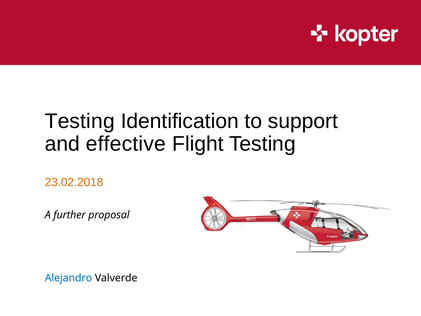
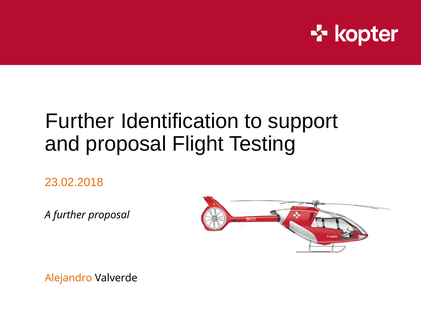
Testing: Testing -> Further (80, 121)
and effective: effective -> proposal (126, 144)
Alejandro colour: blue -> orange (68, 278)
